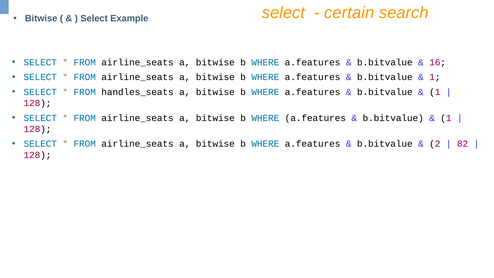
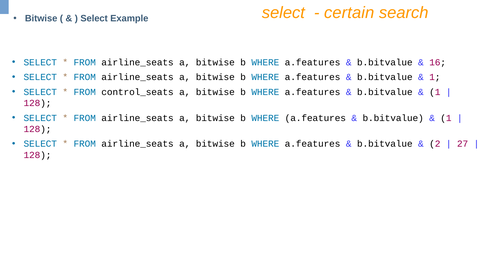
handles_seats: handles_seats -> control_seats (138, 92)
82: 82 -> 27 (463, 144)
